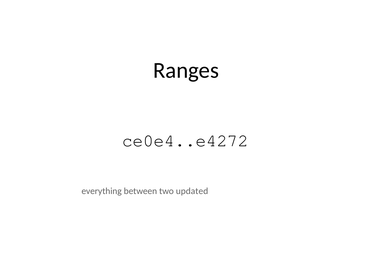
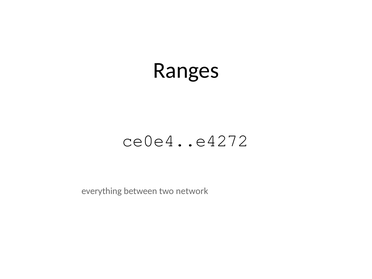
updated: updated -> network (192, 191)
